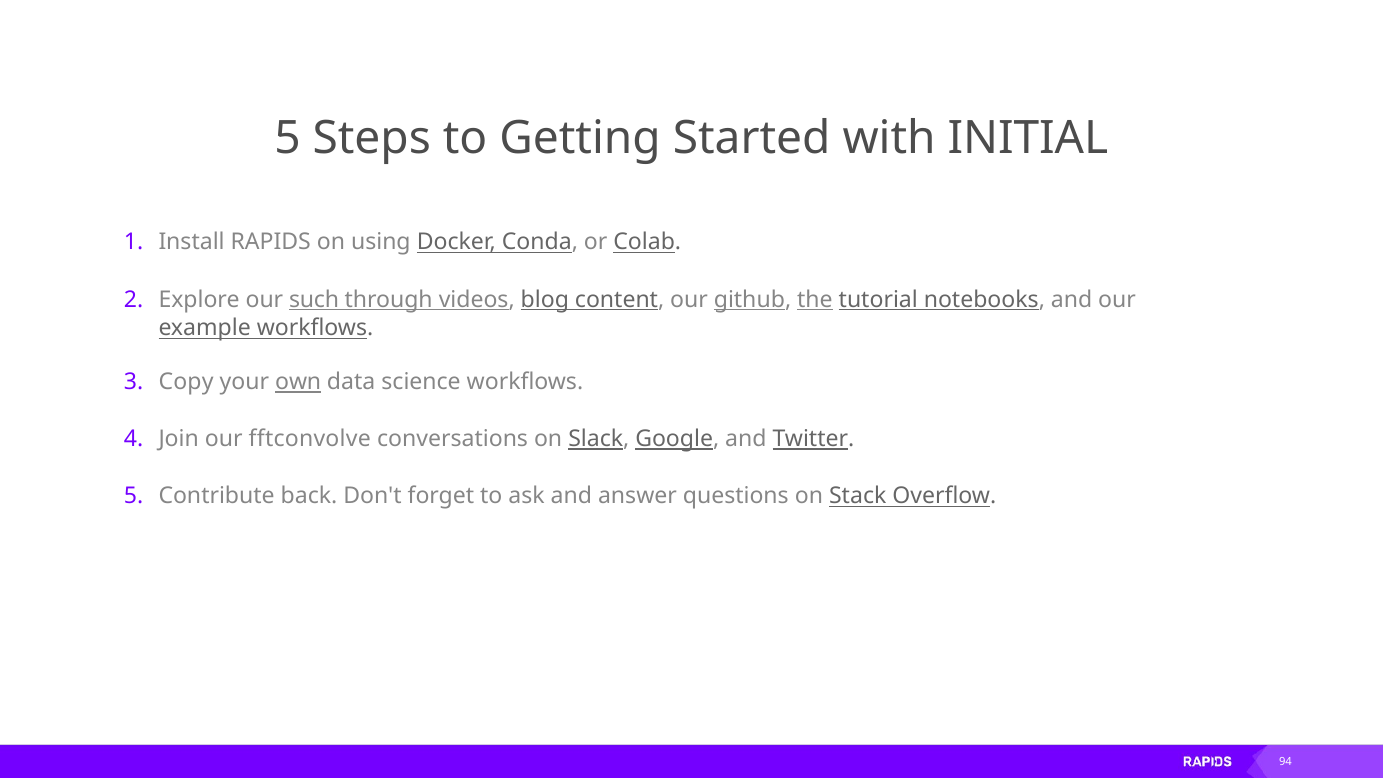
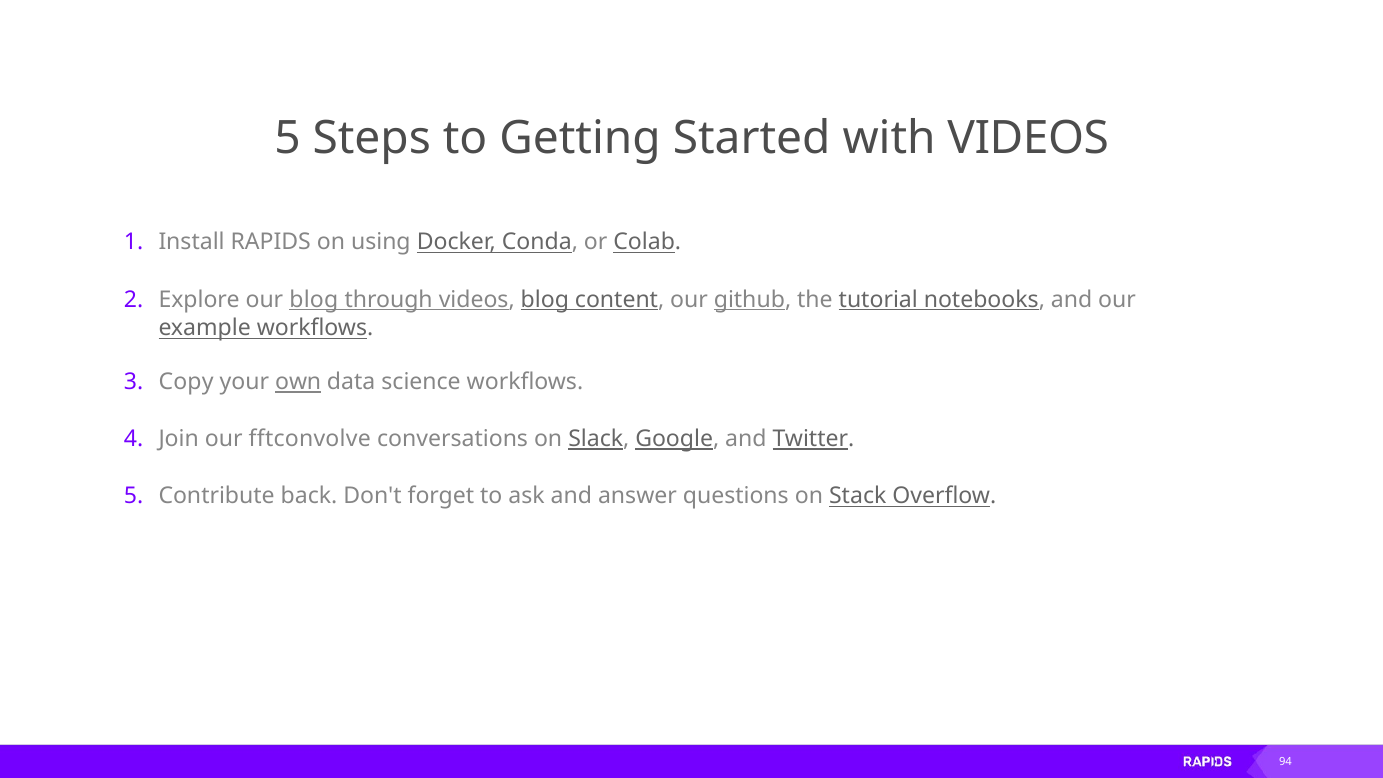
with INITIAL: INITIAL -> VIDEOS (1028, 139)
our such: such -> blog (314, 299)
the underline: present -> none (815, 299)
